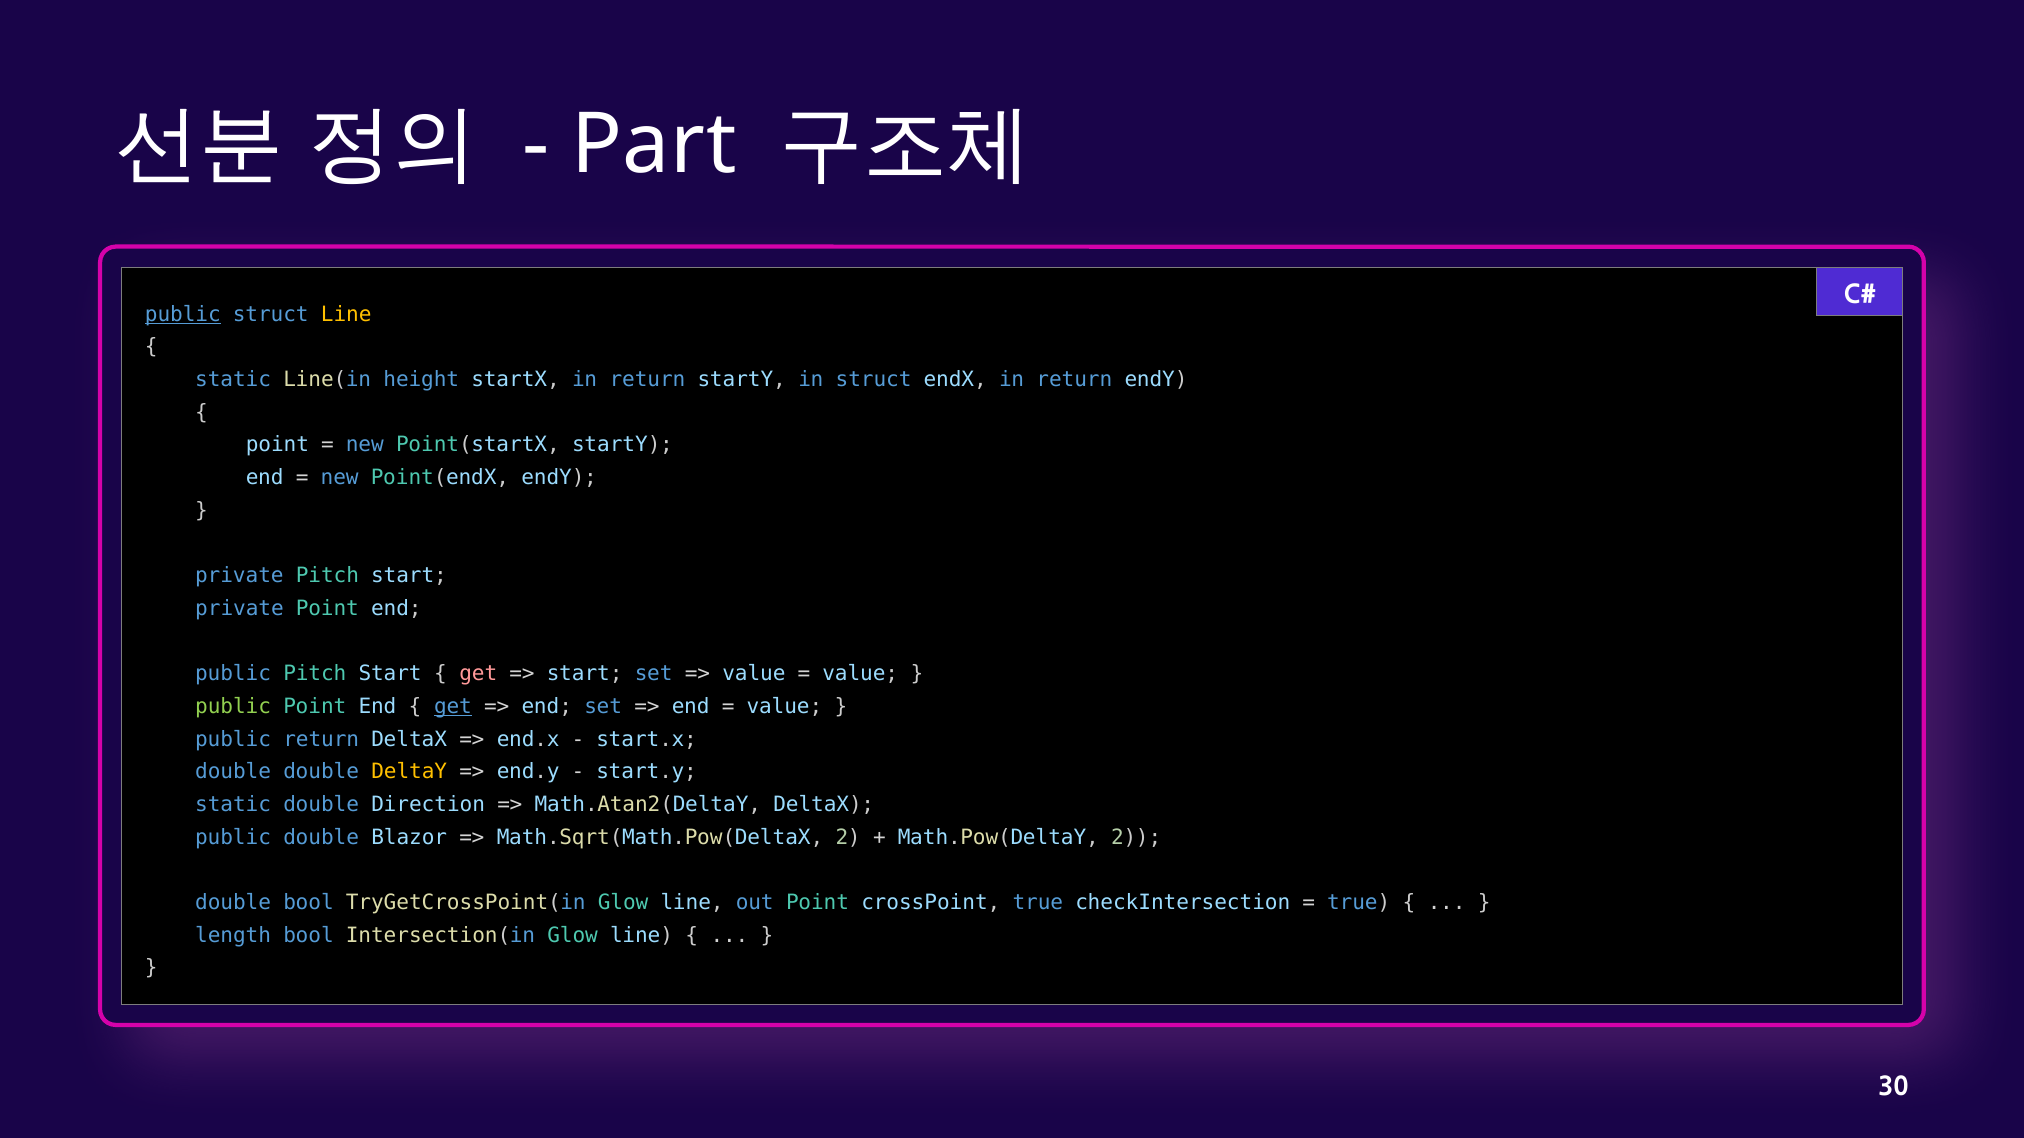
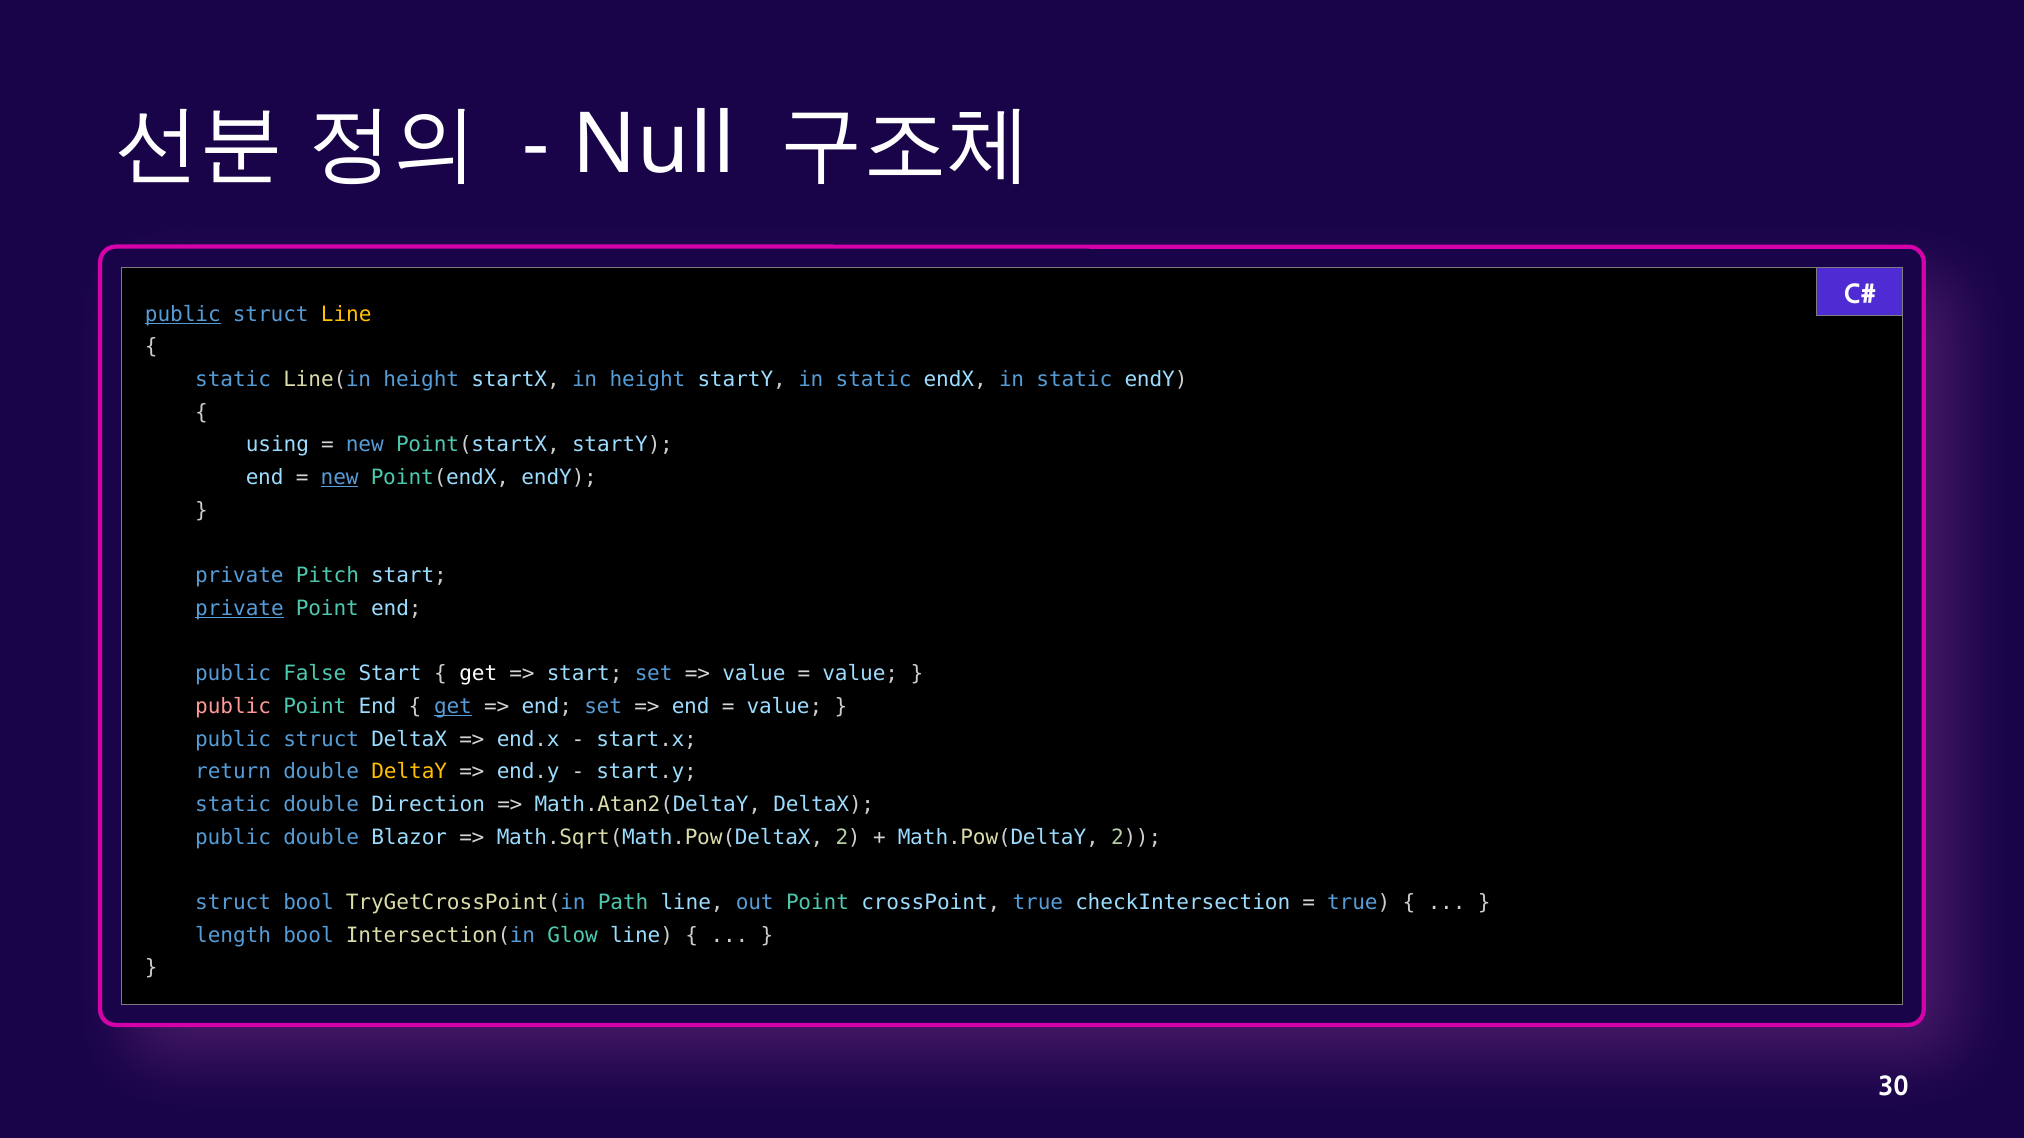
Part: Part -> Null (654, 145)
startX in return: return -> height (647, 380)
startY in struct: struct -> static (874, 380)
endX in return: return -> static (1074, 380)
point: point -> using (277, 445)
new underline: none -> present (340, 478)
private underline: none -> present (239, 609)
public Pitch: Pitch -> False (315, 674)
get colour: pink -> white (478, 674)
public colour: light green -> pink (233, 707)
return: return -> struct (321, 739)
double: double -> return (233, 772)
double: double -> struct (233, 903)
TryGetCrossPoint(in Glow: Glow -> Path (623, 903)
